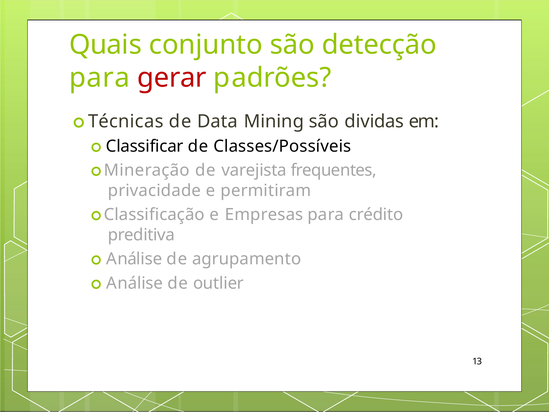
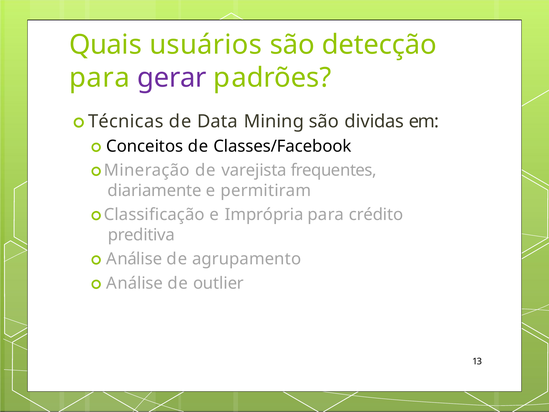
conjunto: conjunto -> usuários (206, 45)
gerar colour: red -> purple (172, 78)
Classificar: Classificar -> Conceitos (145, 146)
Classes/Possíveis: Classes/Possíveis -> Classes/Facebook (282, 146)
privacidade: privacidade -> diariamente (155, 190)
Empresas: Empresas -> Imprópria (264, 215)
